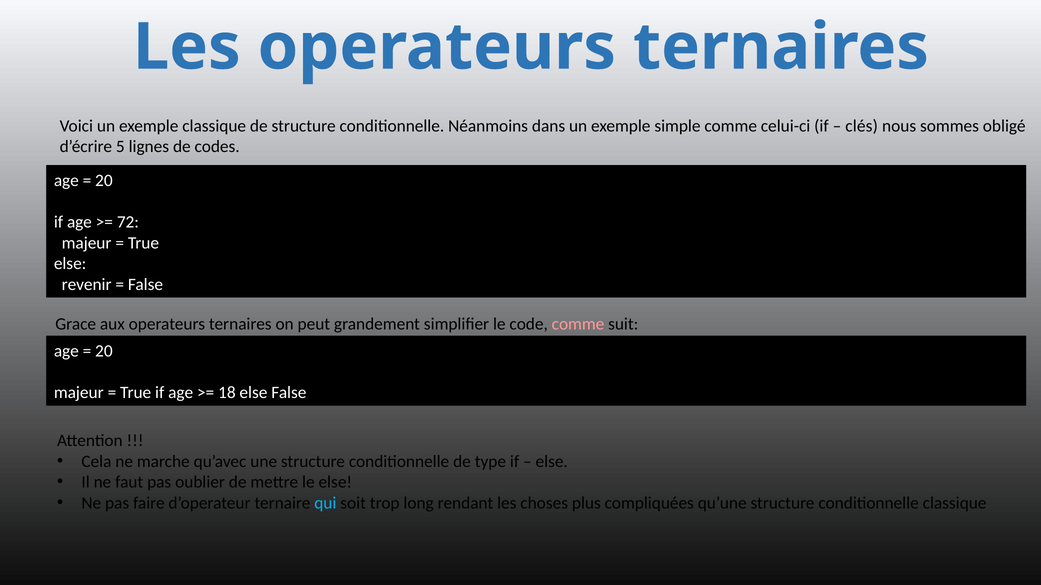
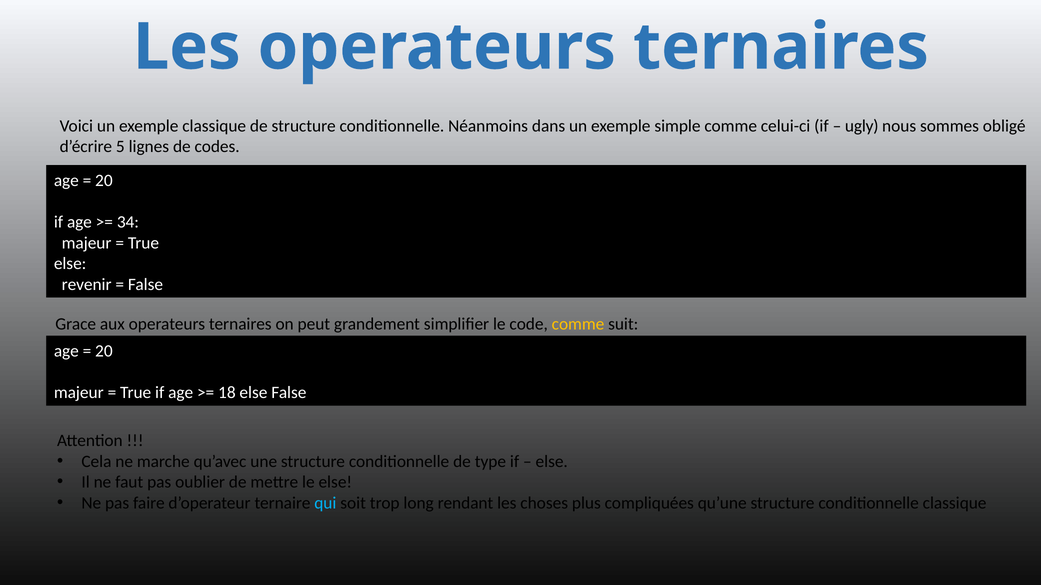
clés: clés -> ugly (862, 126)
72: 72 -> 34 (128, 222)
comme colour: pink -> yellow (578, 324)
